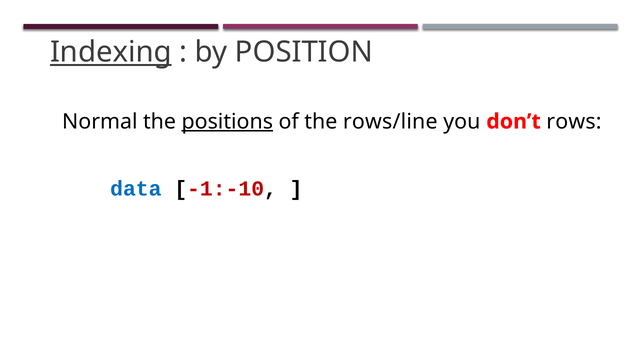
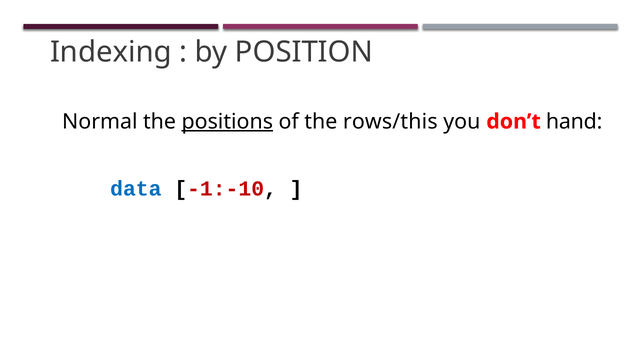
Indexing underline: present -> none (111, 52)
rows/line: rows/line -> rows/this (390, 122)
rows: rows -> hand (574, 122)
